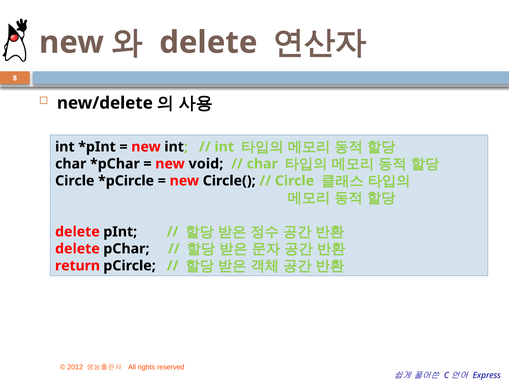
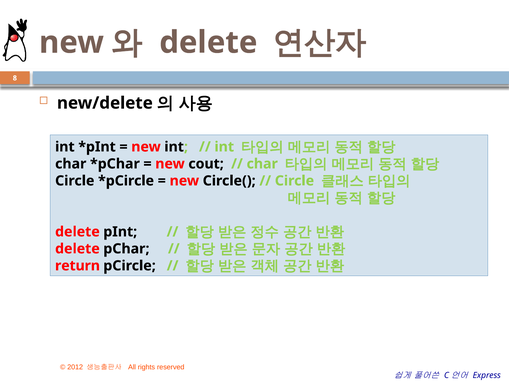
void: void -> cout (206, 164)
